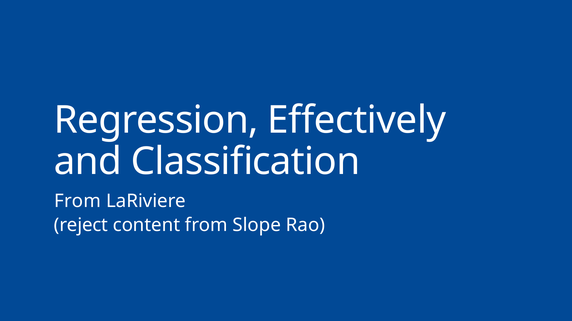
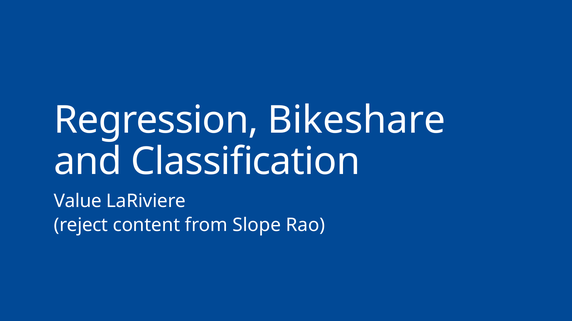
Effectively: Effectively -> Bikeshare (357, 120)
From: From -> Value (78, 201)
